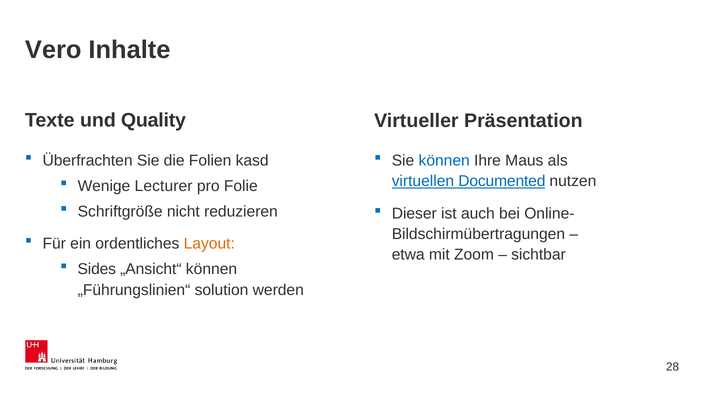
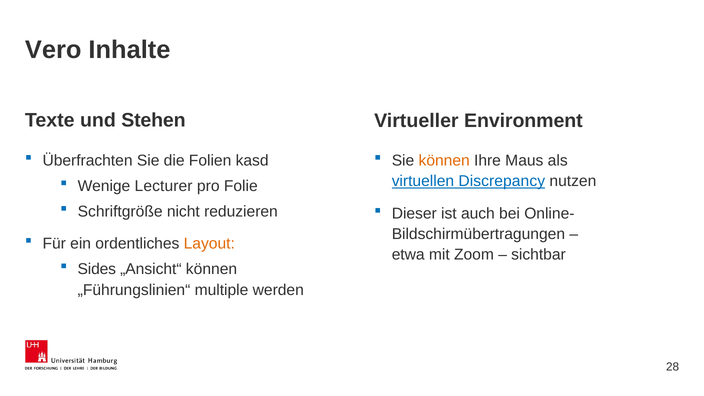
Quality: Quality -> Stehen (153, 120)
Präsentation: Präsentation -> Environment (523, 121)
können colour: blue -> orange (444, 161)
Documented: Documented -> Discrepancy (502, 181)
solution: solution -> multiple (222, 290)
